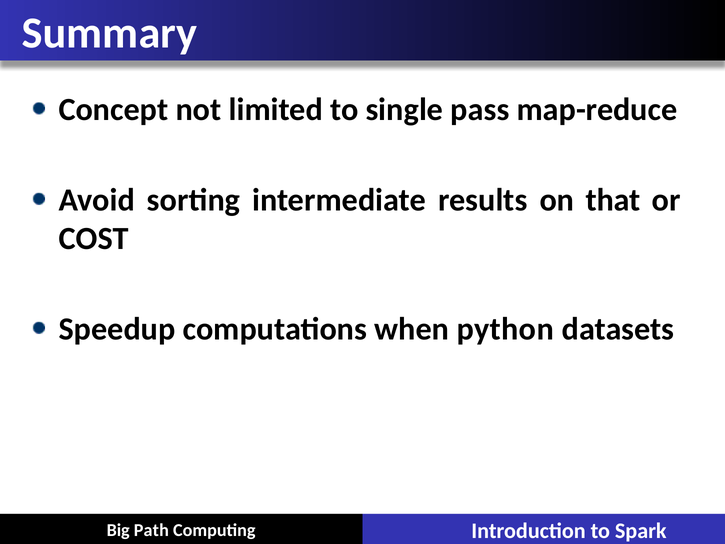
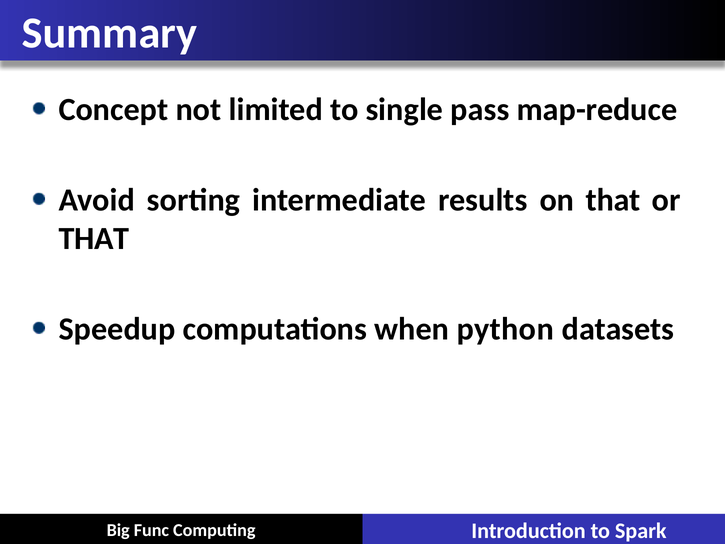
COST: COST -> THAT (94, 239)
Path: Path -> Func (151, 530)
